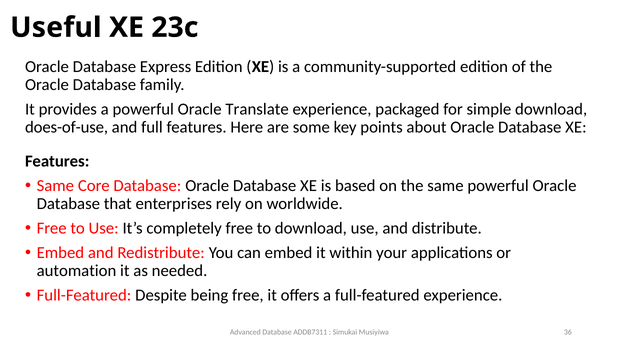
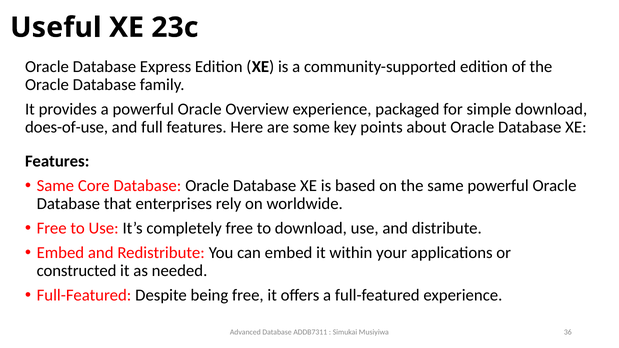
Translate: Translate -> Overview (257, 109)
automation: automation -> constructed (77, 271)
